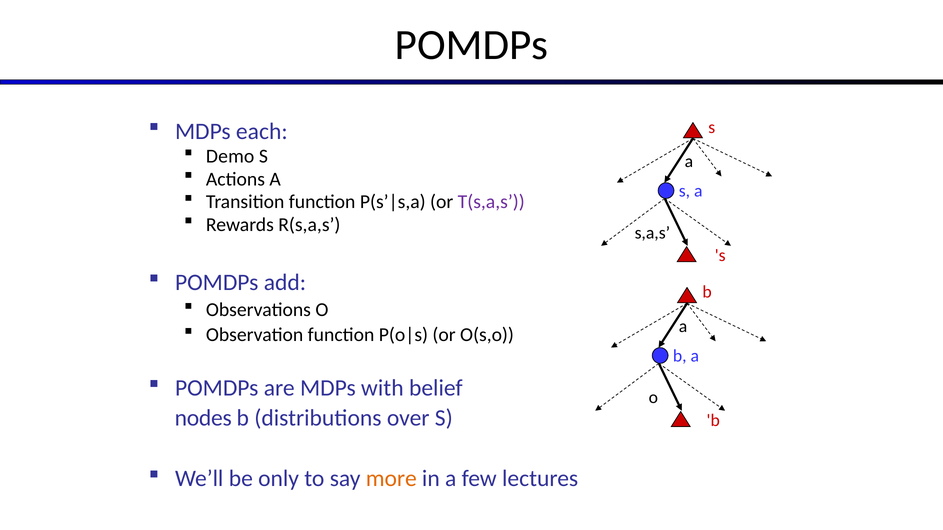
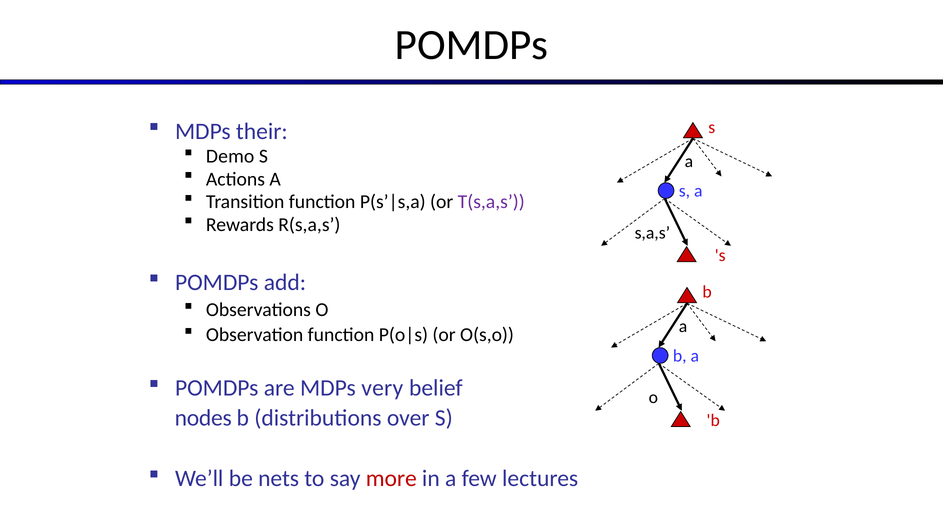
each: each -> their (262, 132)
with: with -> very (382, 388)
only: only -> nets (279, 479)
more colour: orange -> red (391, 479)
